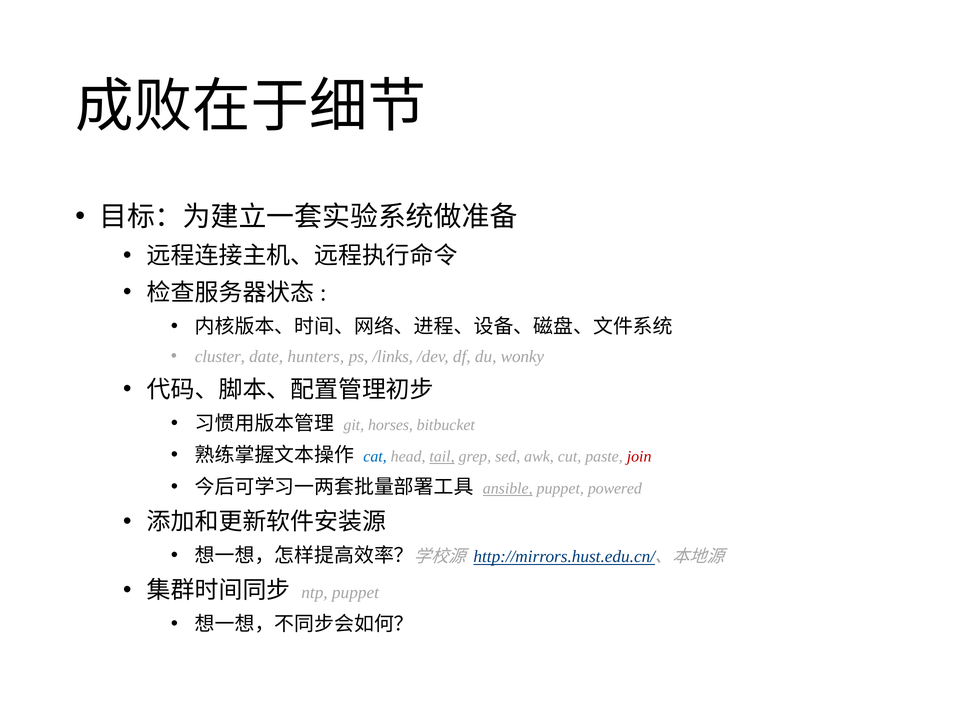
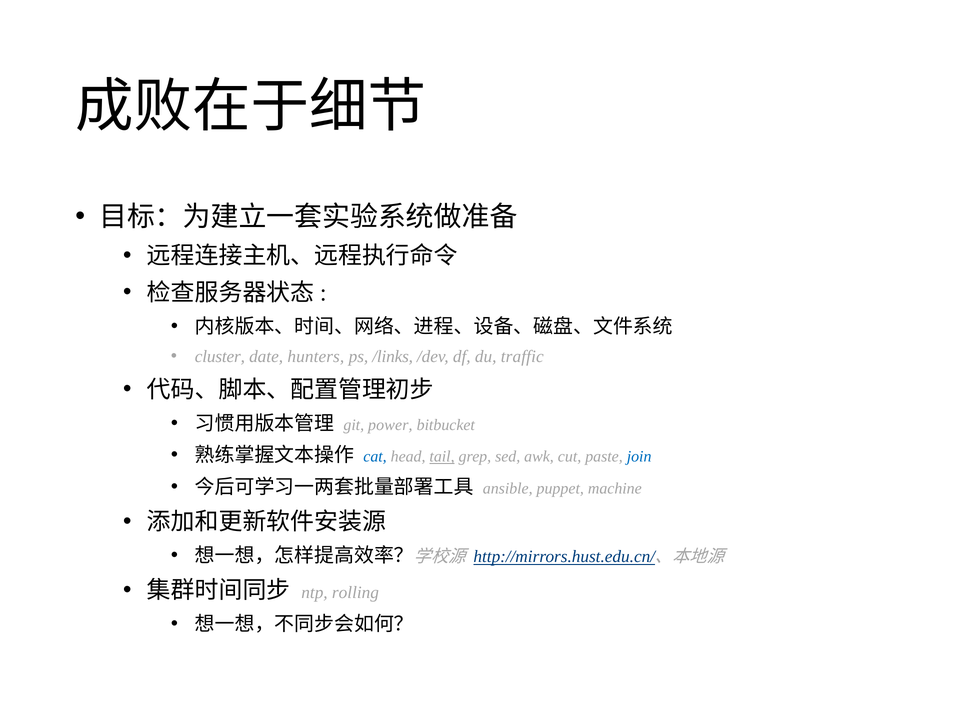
wonky: wonky -> traffic (522, 356)
horses: horses -> power (390, 425)
join colour: red -> blue (639, 457)
ansible underline: present -> none (508, 488)
powered: powered -> machine (615, 488)
ntp puppet: puppet -> rolling (355, 593)
